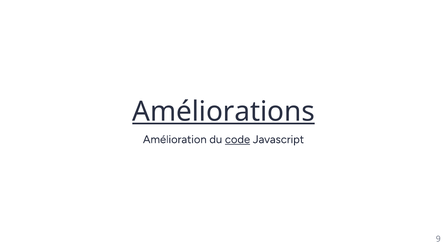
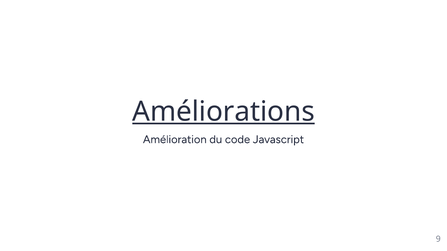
code underline: present -> none (237, 140)
